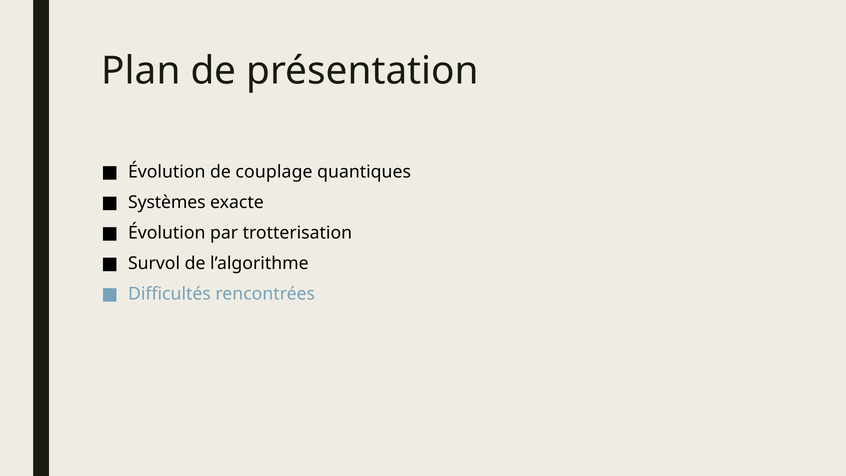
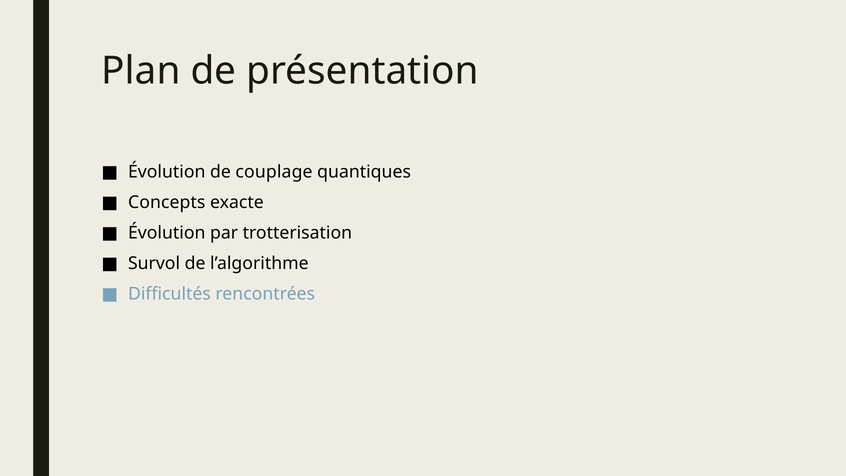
Systèmes: Systèmes -> Concepts (167, 202)
